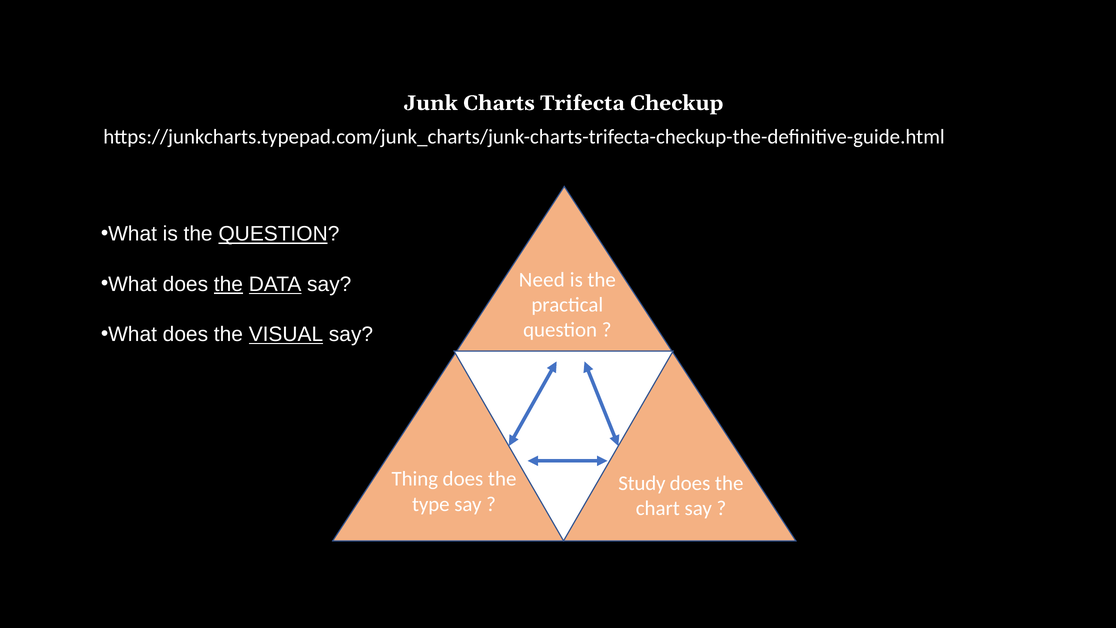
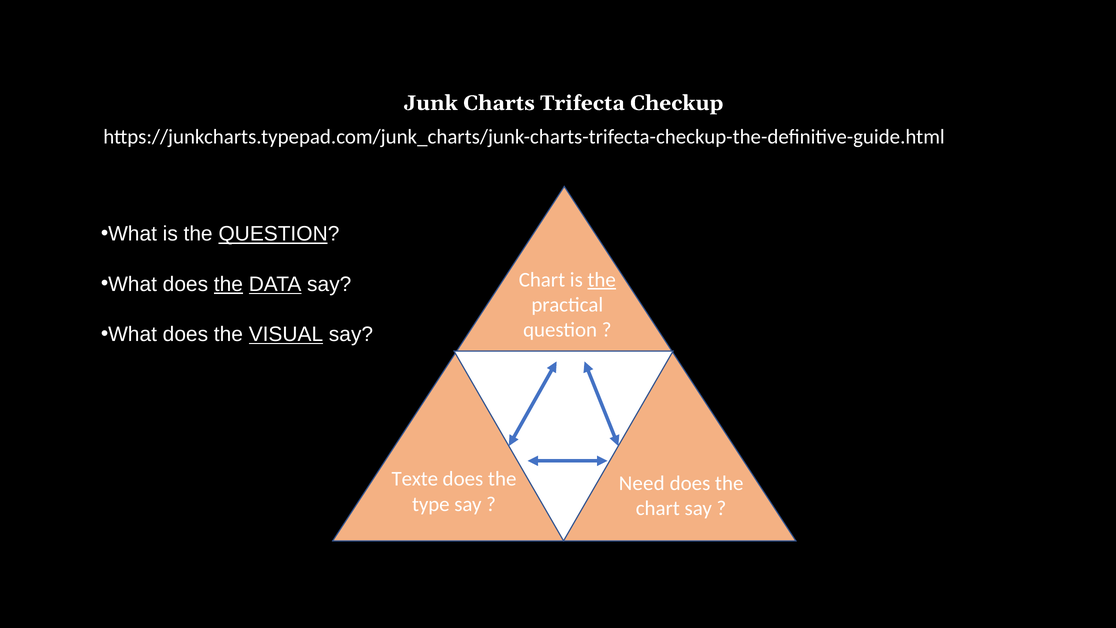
Need: Need -> Chart (542, 280)
the underline: none -> present (602, 280)
Thing: Thing -> Texte (415, 479)
Study: Study -> Need (642, 483)
